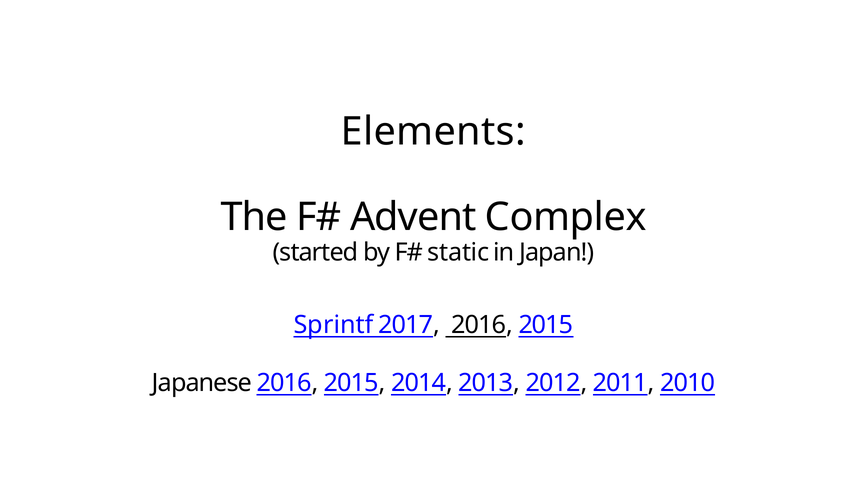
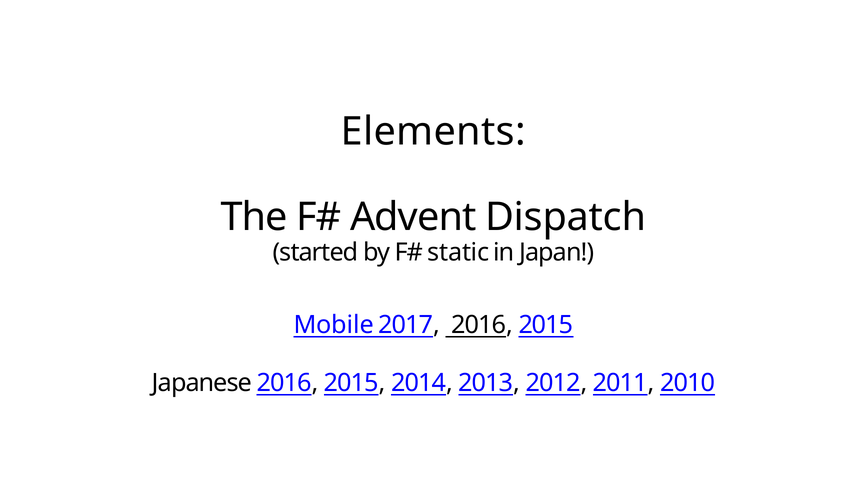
Complex: Complex -> Dispatch (566, 217)
Sprintf: Sprintf -> Mobile (334, 325)
